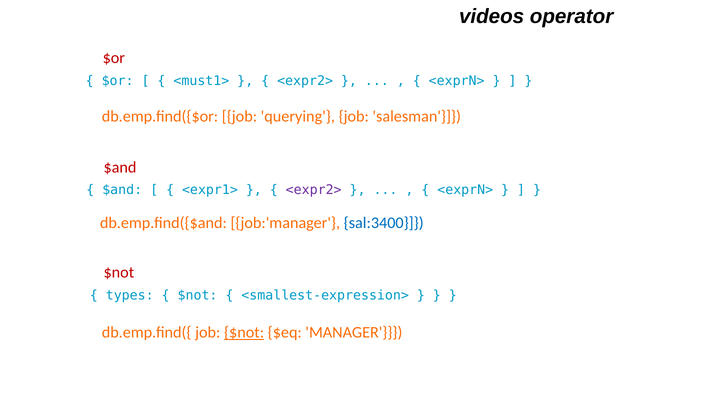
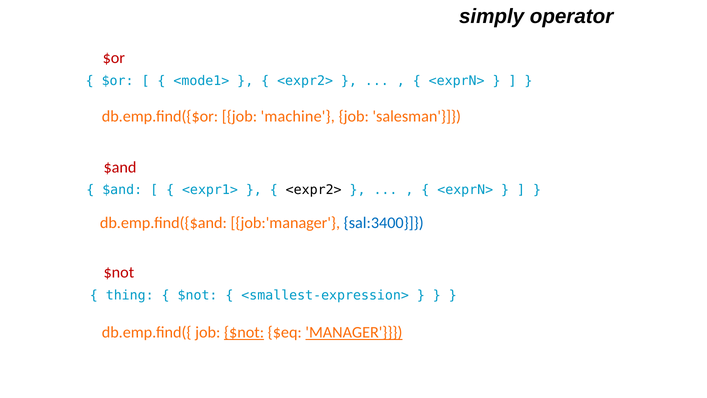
videos: videos -> simply (492, 16)
<must1>: <must1> -> <mode1> (201, 81)
querying: querying -> machine (298, 116)
<expr2> colour: purple -> black (314, 190)
types: types -> thing (130, 295)
MANAGER underline: none -> present (354, 332)
